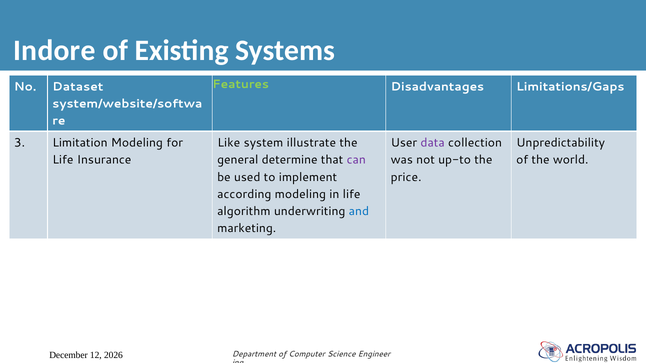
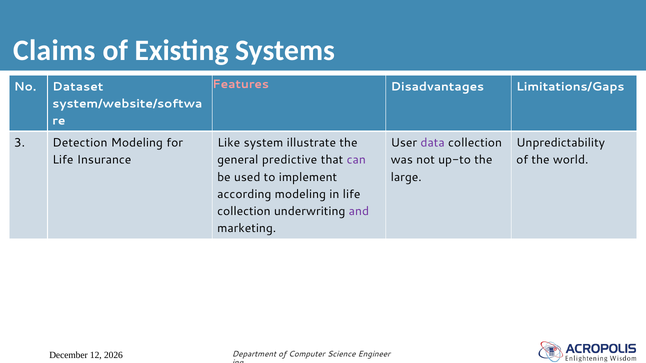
Indore: Indore -> Claims (54, 51)
Features colour: light green -> pink (241, 84)
Limitation: Limitation -> Detection (80, 143)
determine: determine -> predictive (290, 160)
price: price -> large (406, 177)
algorithm: algorithm -> collection (244, 211)
and colour: blue -> purple (359, 211)
